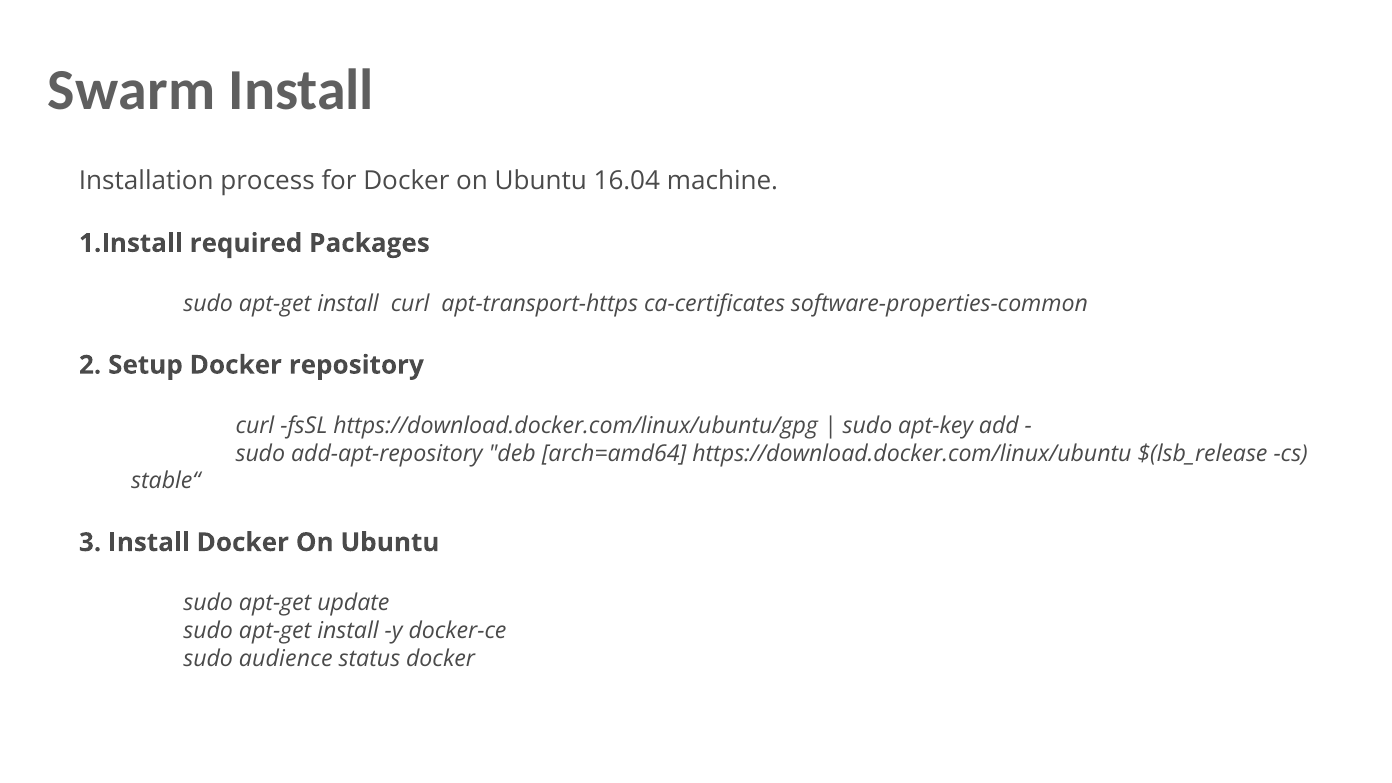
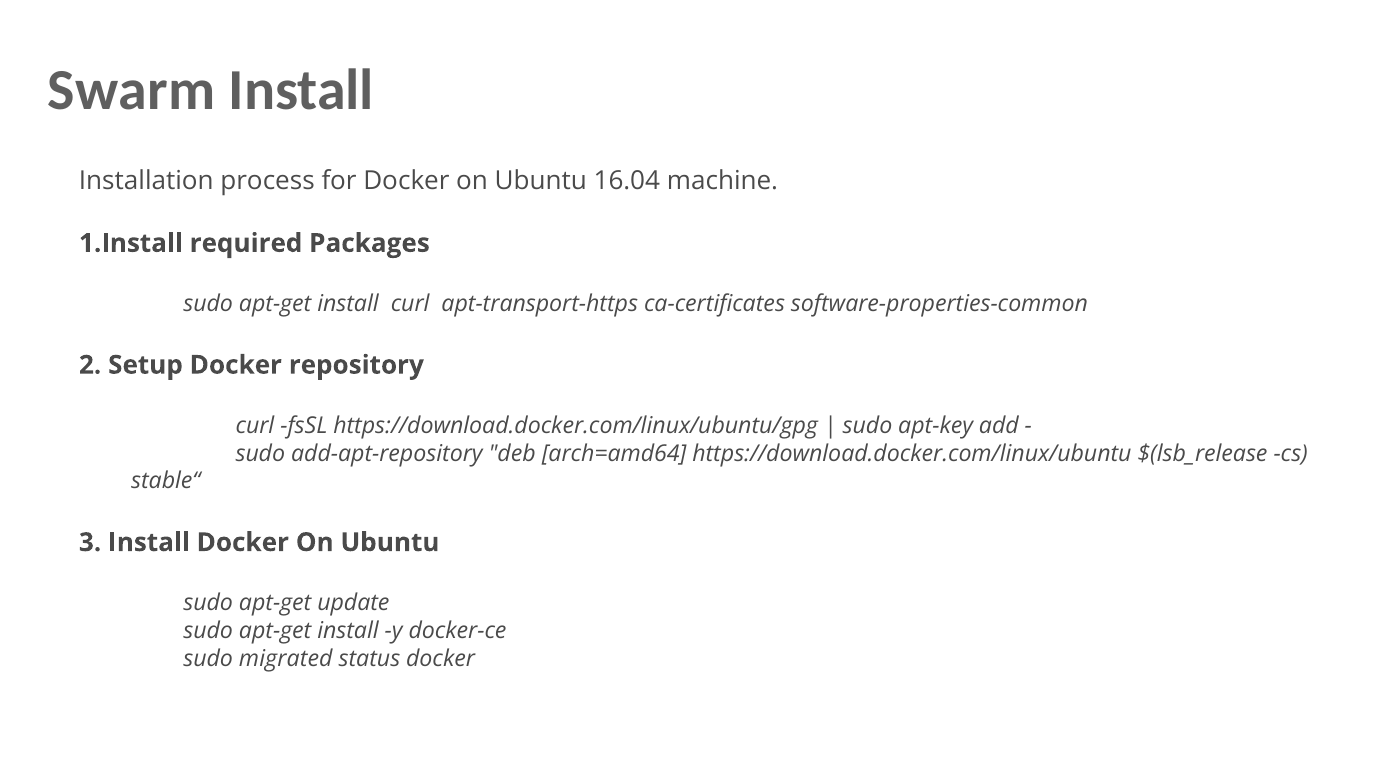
audience: audience -> migrated (286, 659)
